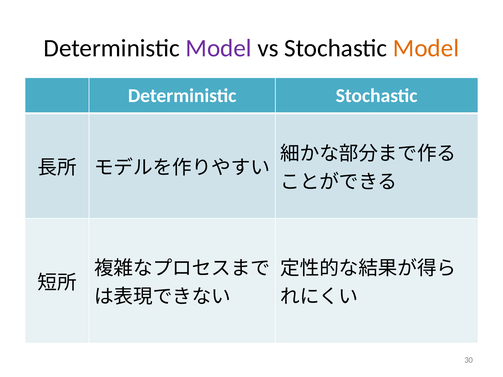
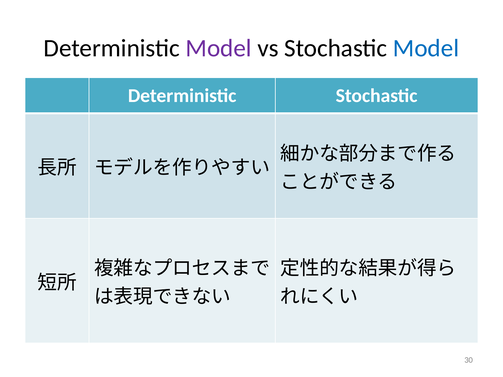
Model colour: orange -> blue (426, 48)
